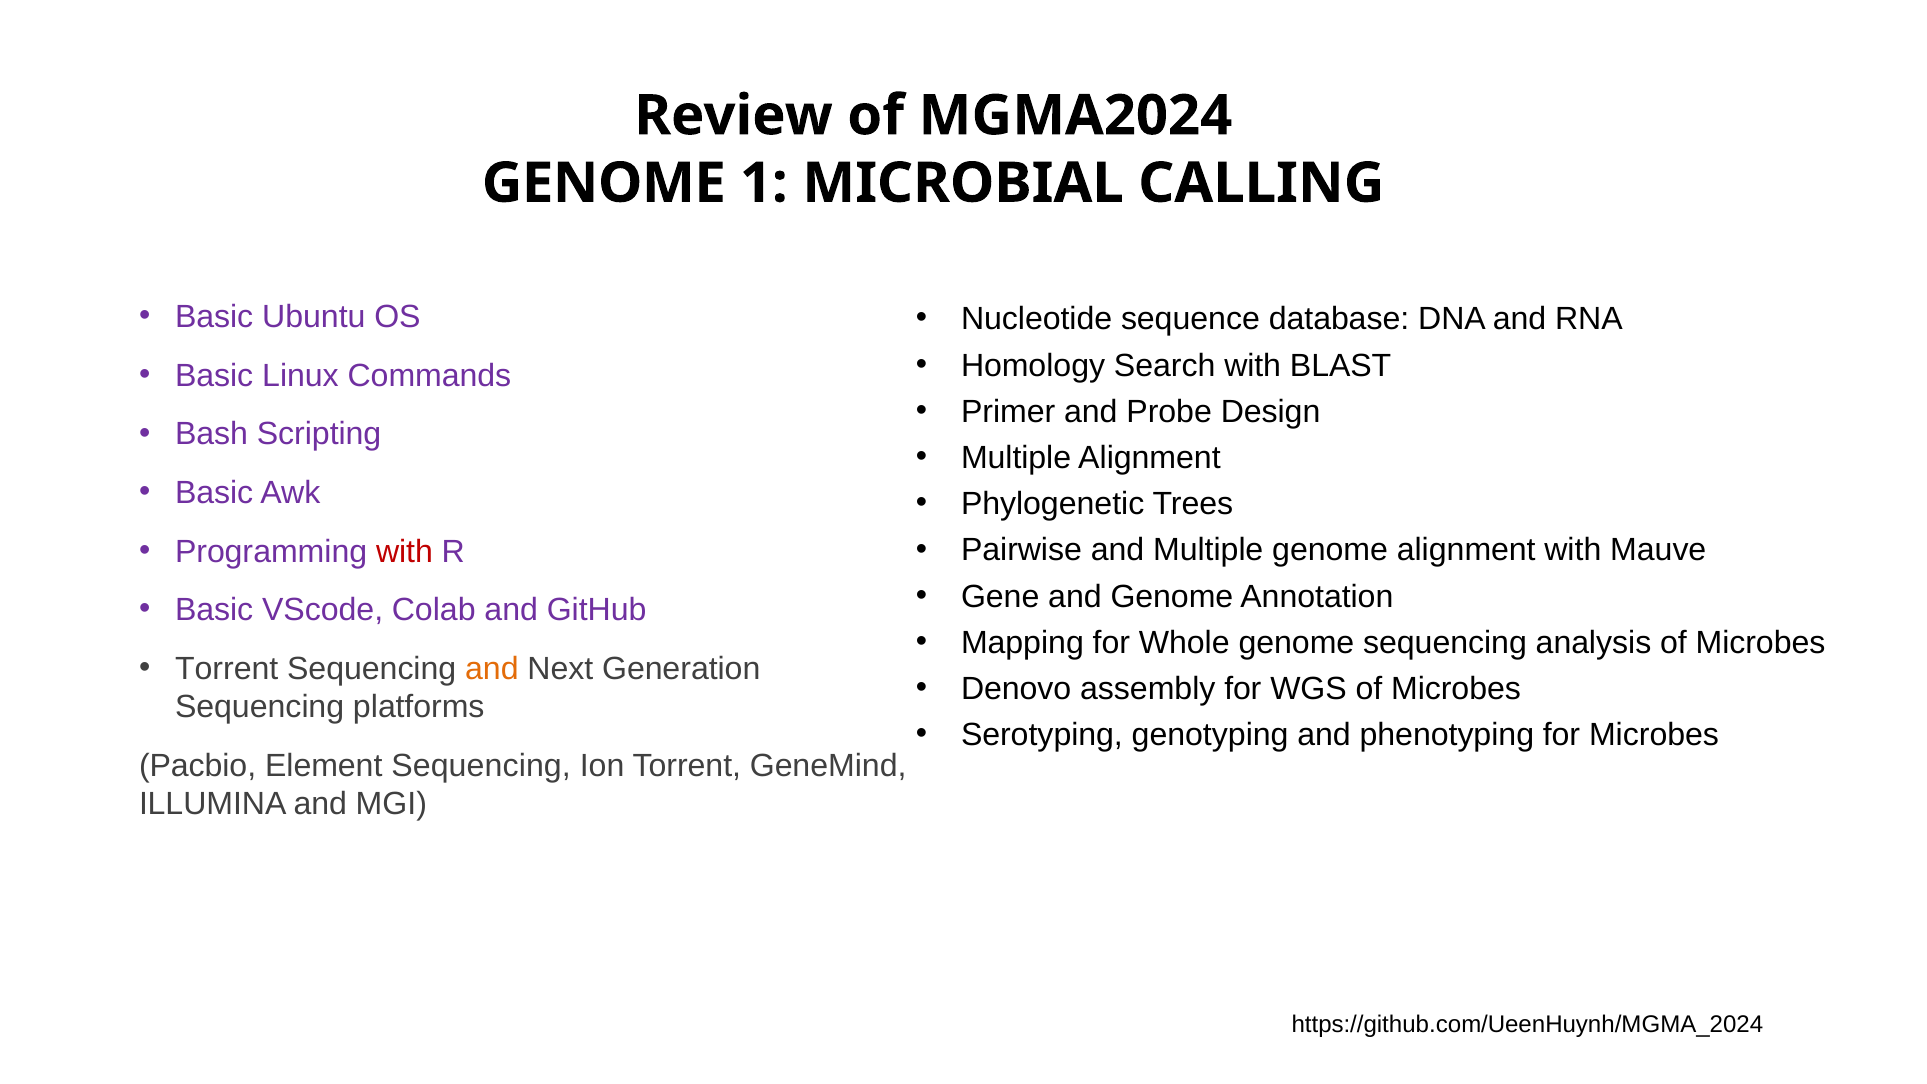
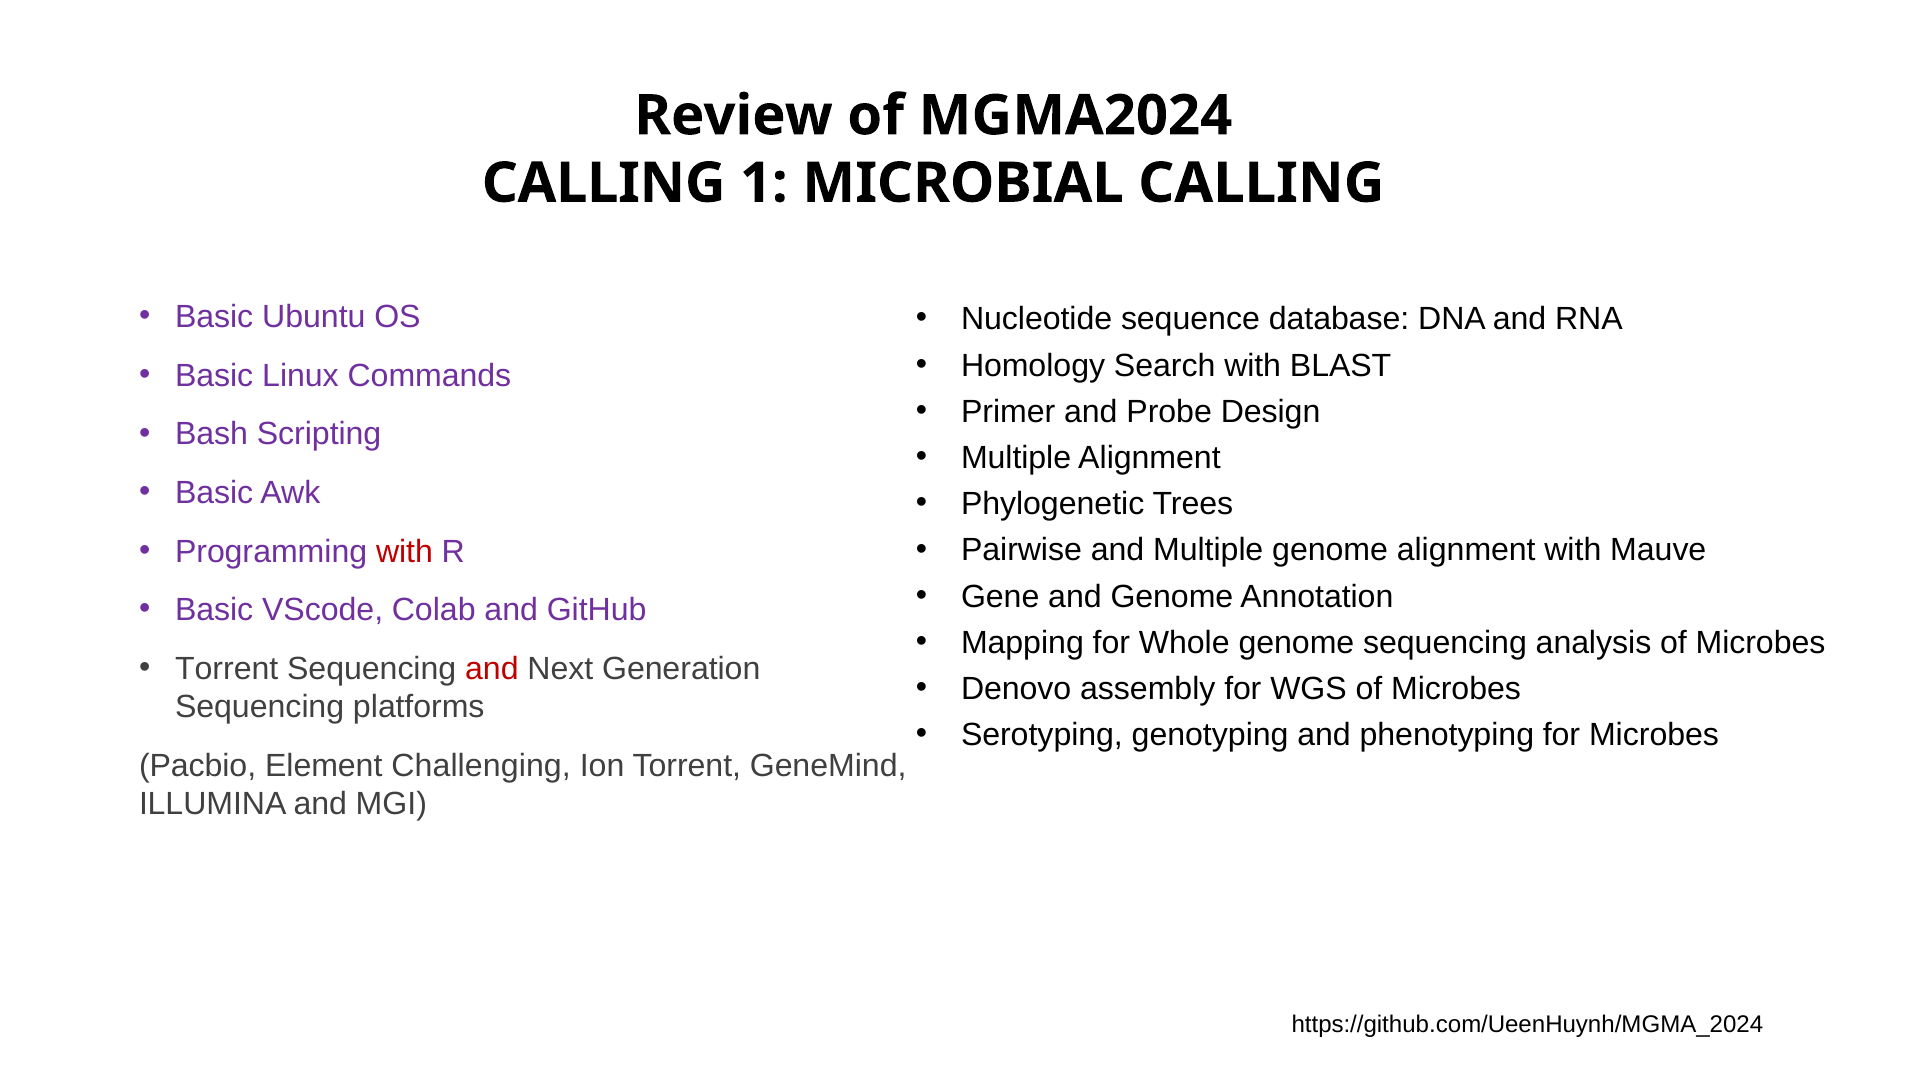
GENOME: GENOME -> CALLING (604, 183)
and colour: orange -> red (492, 669)
Element Sequencing: Sequencing -> Challenging (481, 766)
